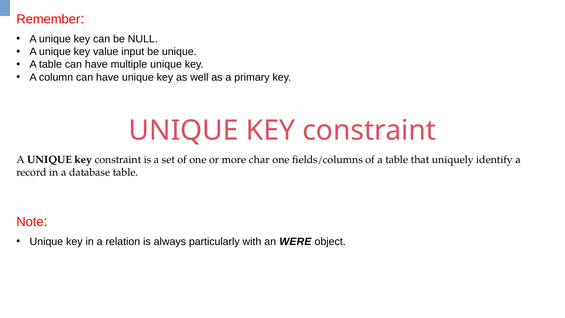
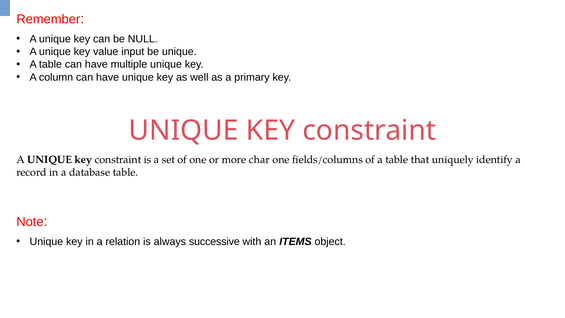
particularly: particularly -> successive (214, 242)
WERE: WERE -> ITEMS (295, 242)
